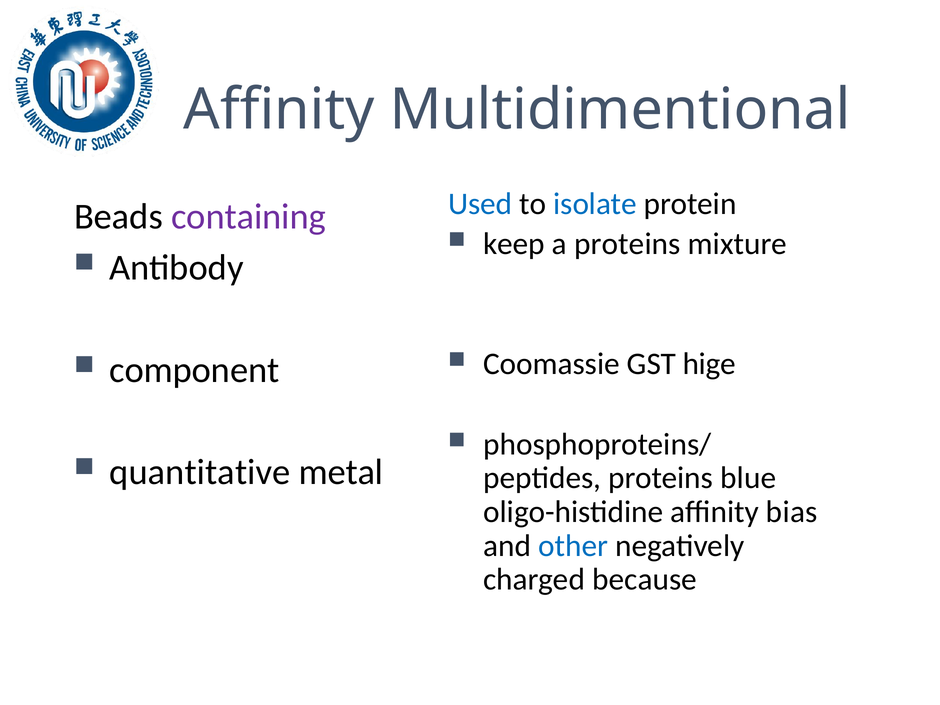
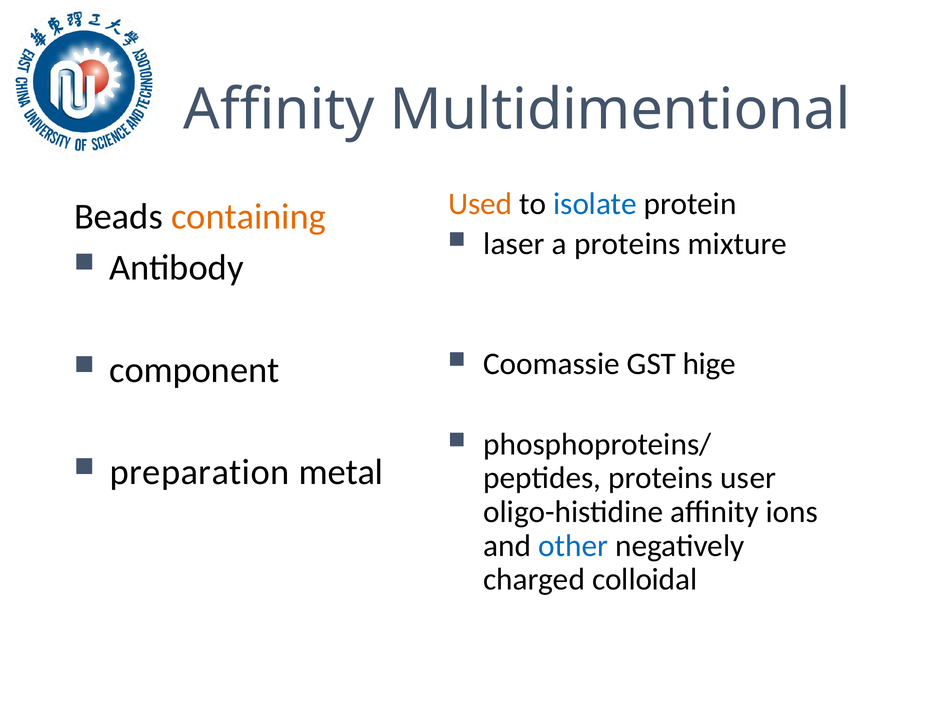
Used colour: blue -> orange (480, 204)
containing colour: purple -> orange (249, 217)
keep: keep -> laser (514, 244)
quantitative: quantitative -> preparation (200, 472)
blue: blue -> user (748, 478)
bias: bias -> ions (792, 512)
because: because -> colloidal (645, 580)
